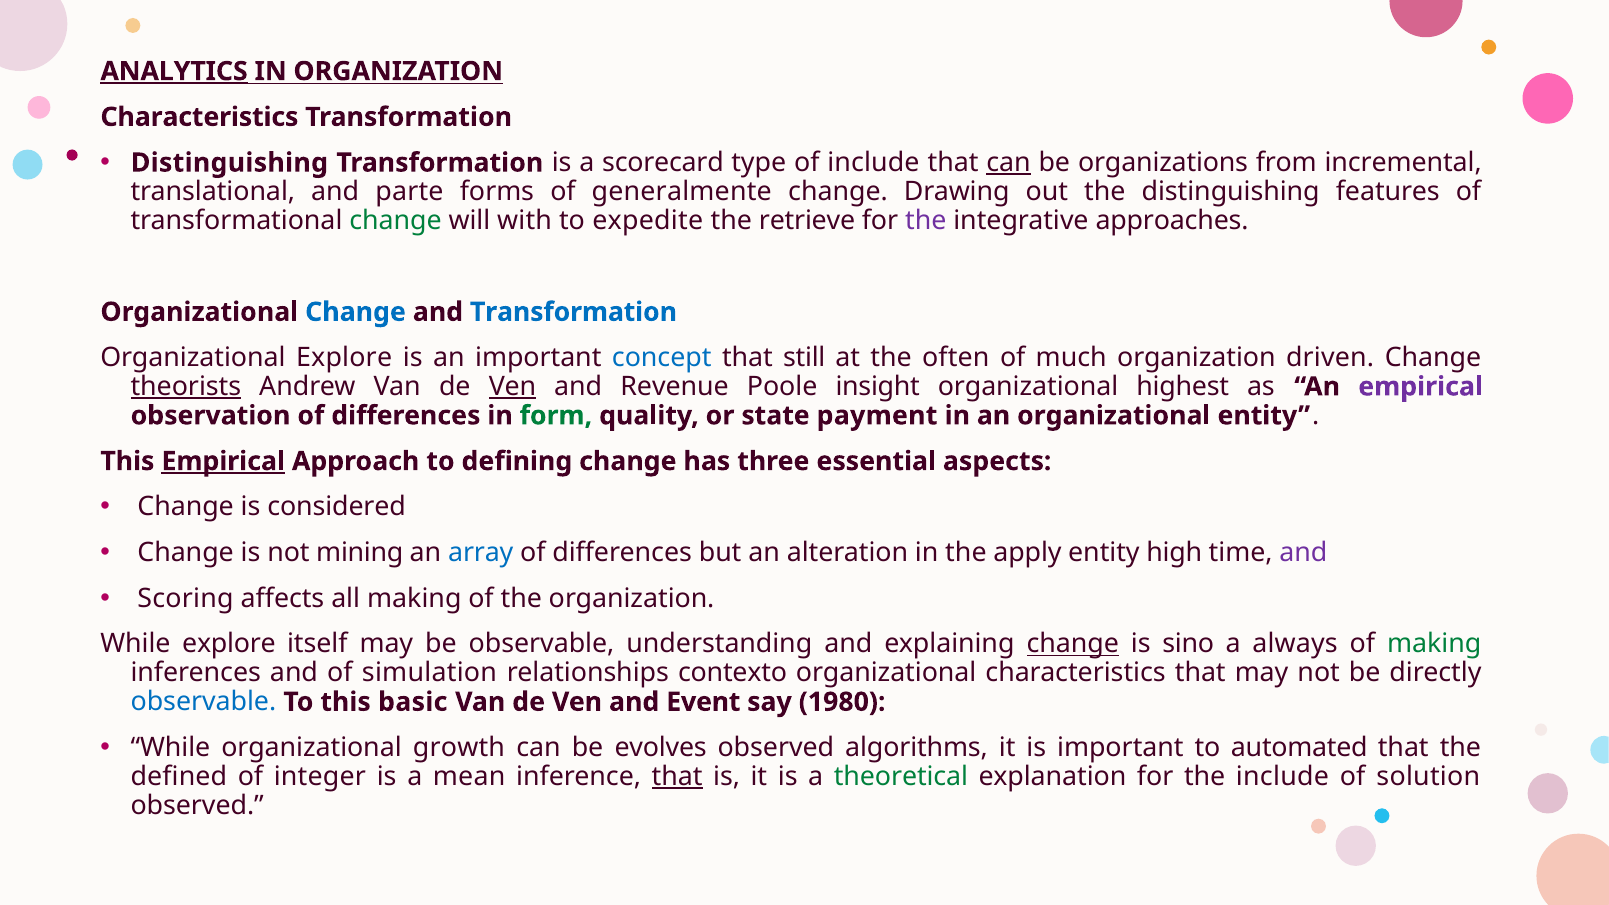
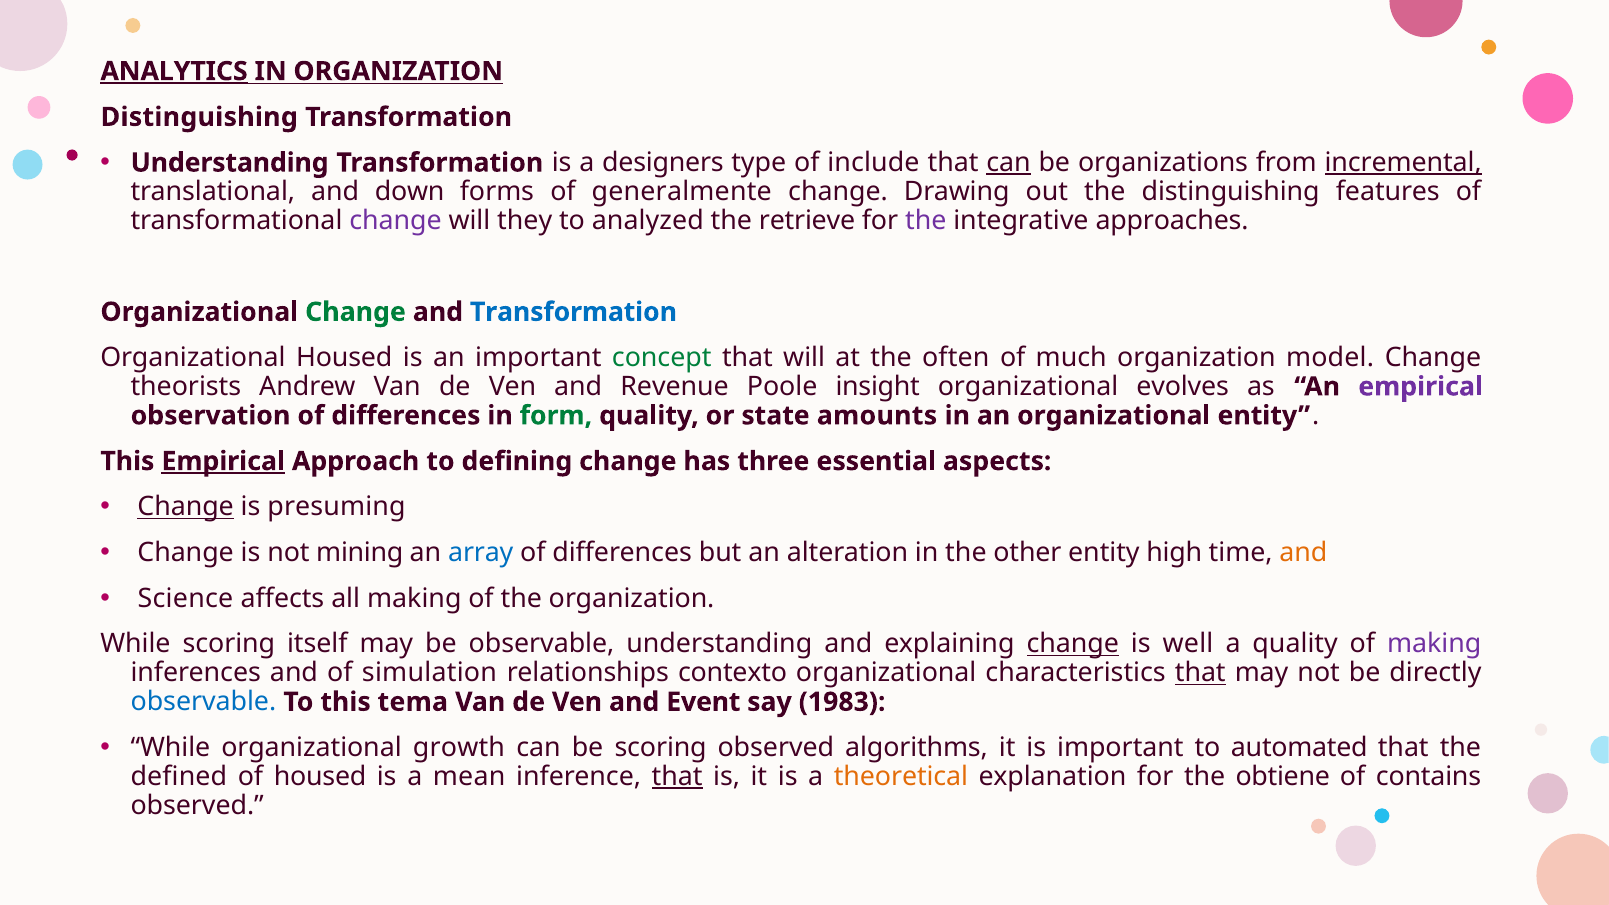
Characteristics: Characteristics -> Distinguishing (199, 117)
Distinguishing: Distinguishing -> Understanding (230, 163)
scorecard: scorecard -> designers (663, 163)
incremental underline: none -> present (1403, 163)
parte: parte -> down (410, 192)
change colour: green -> purple (396, 221)
with: with -> they (525, 221)
expedite: expedite -> analyzed (648, 221)
Change colour: blue -> green (355, 312)
Organizational Explore: Explore -> Housed (344, 358)
concept colour: blue -> green (662, 358)
that still: still -> will (804, 358)
driven: driven -> model (1330, 358)
theorists underline: present -> none (186, 387)
Ven underline: present -> none (512, 387)
highest: highest -> evolves (1183, 387)
payment: payment -> amounts (877, 416)
Change underline: none -> present (186, 507)
considered: considered -> presuming (337, 507)
apply: apply -> other (1027, 553)
and colour: purple -> orange (1303, 553)
Scoring: Scoring -> Science (185, 598)
While explore: explore -> scoring (229, 644)
sino: sino -> well (1188, 644)
a always: always -> quality (1295, 644)
making colour: green -> purple (1434, 644)
that underline: none -> present (1200, 673)
basic: basic -> tema (413, 702)
1980: 1980 -> 1983 (842, 702)
be evolves: evolves -> scoring (661, 748)
of integer: integer -> housed (320, 777)
theoretical colour: green -> orange (901, 777)
the include: include -> obtiene (1283, 777)
solution: solution -> contains (1429, 777)
